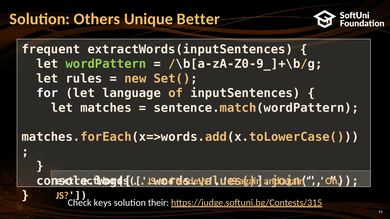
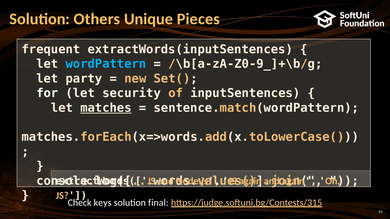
Better: Better -> Pieces (198, 19)
wordPattern colour: light green -> light blue (106, 64)
rules: rules -> party (84, 79)
language: language -> security (132, 93)
matches underline: none -> present (106, 108)
their: their -> final (158, 203)
